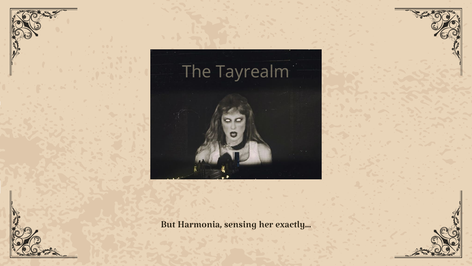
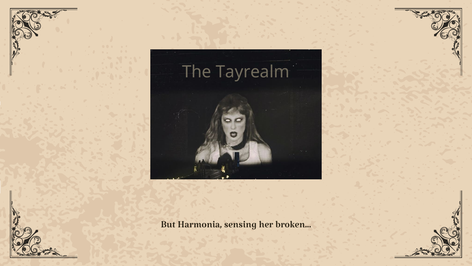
exactly: exactly -> broken (293, 223)
